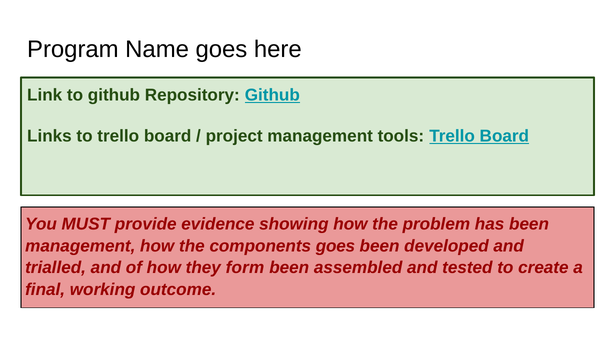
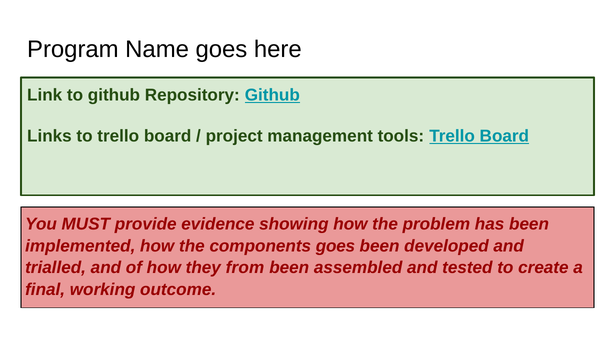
management: management -> implemented (80, 246)
form: form -> from (245, 268)
